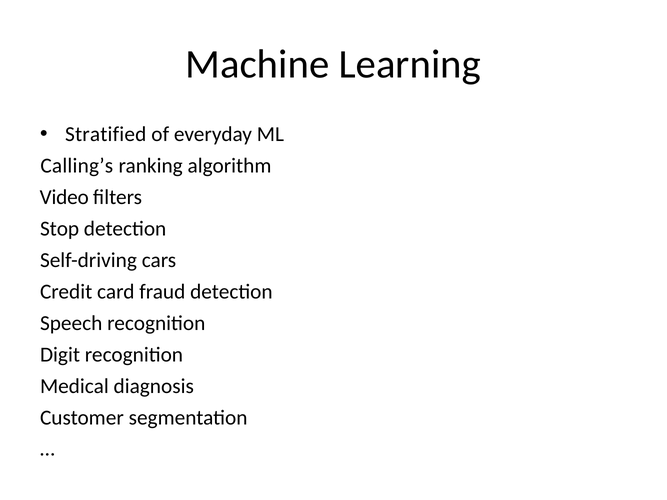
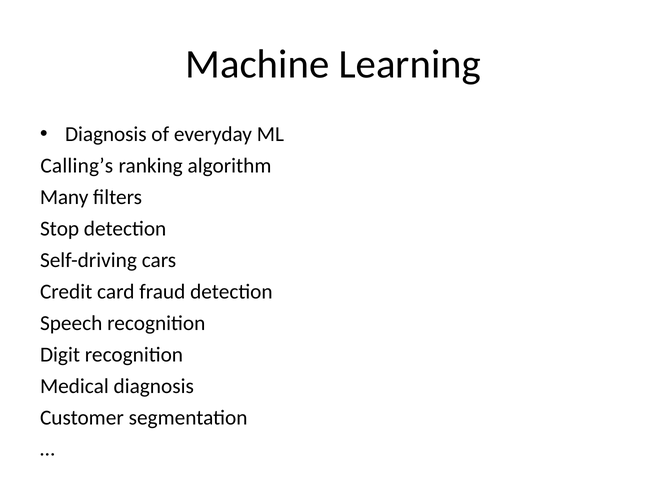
Stratified: Stratified -> Diagnosis (106, 134)
Video: Video -> Many (64, 197)
